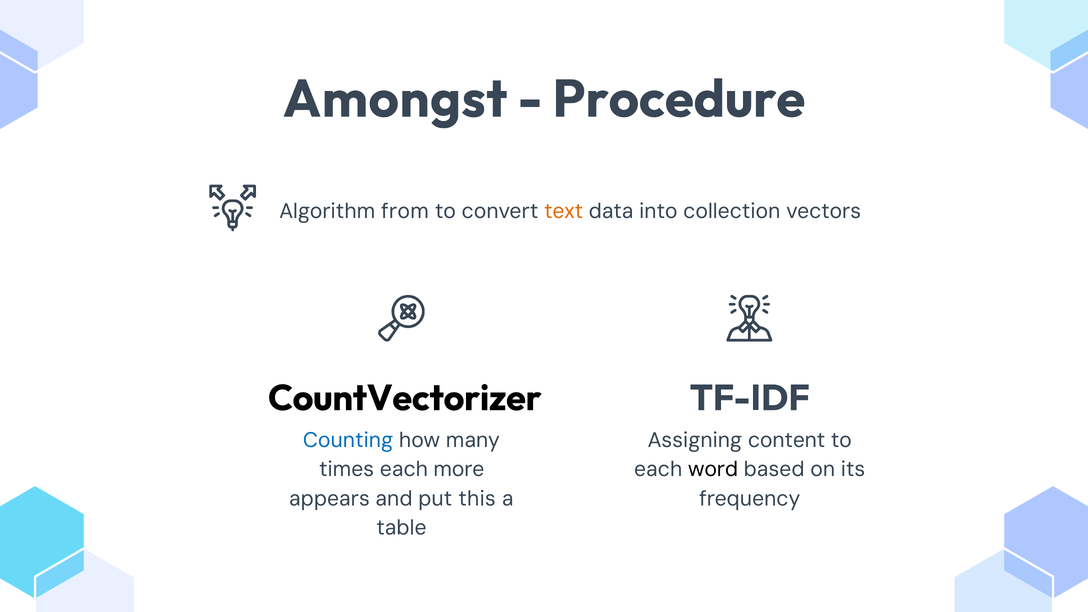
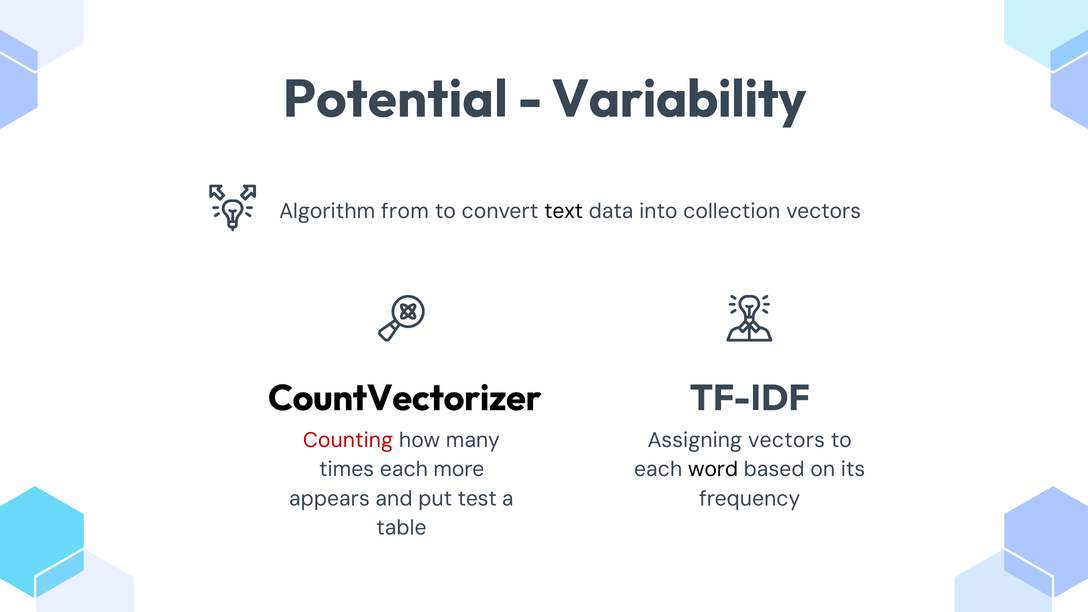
Amongst: Amongst -> Potential (395, 99)
Procedure: Procedure -> Variability (679, 99)
text colour: orange -> black (564, 211)
Counting colour: blue -> red (348, 440)
Assigning content: content -> vectors (786, 440)
this: this -> test (477, 499)
